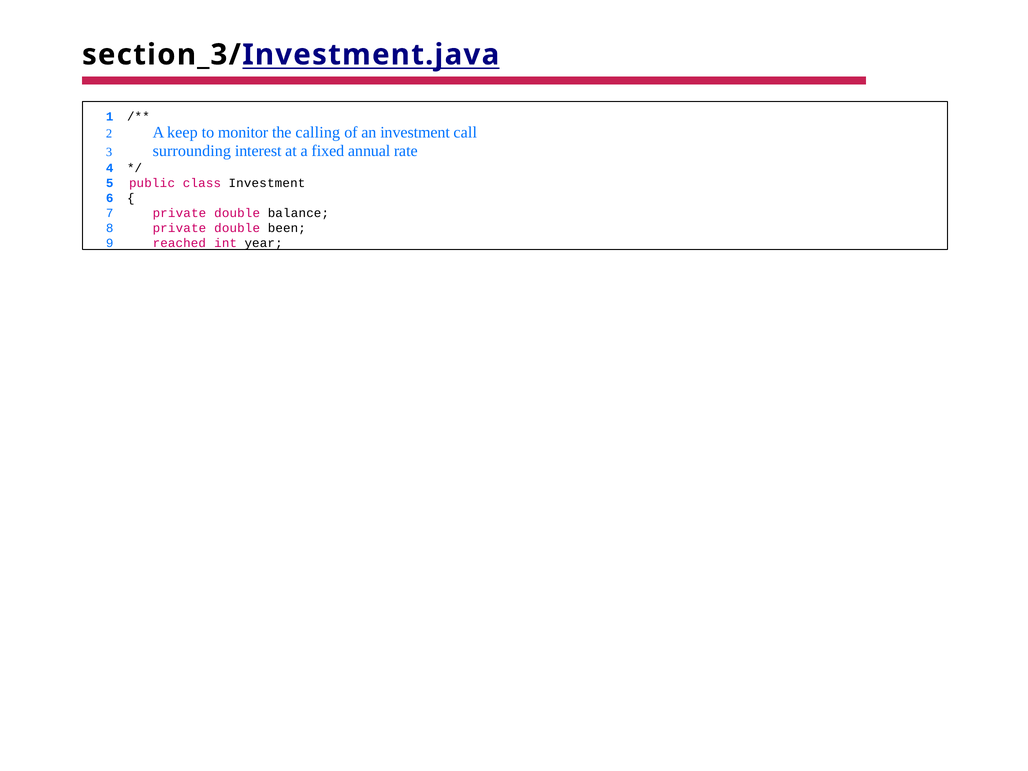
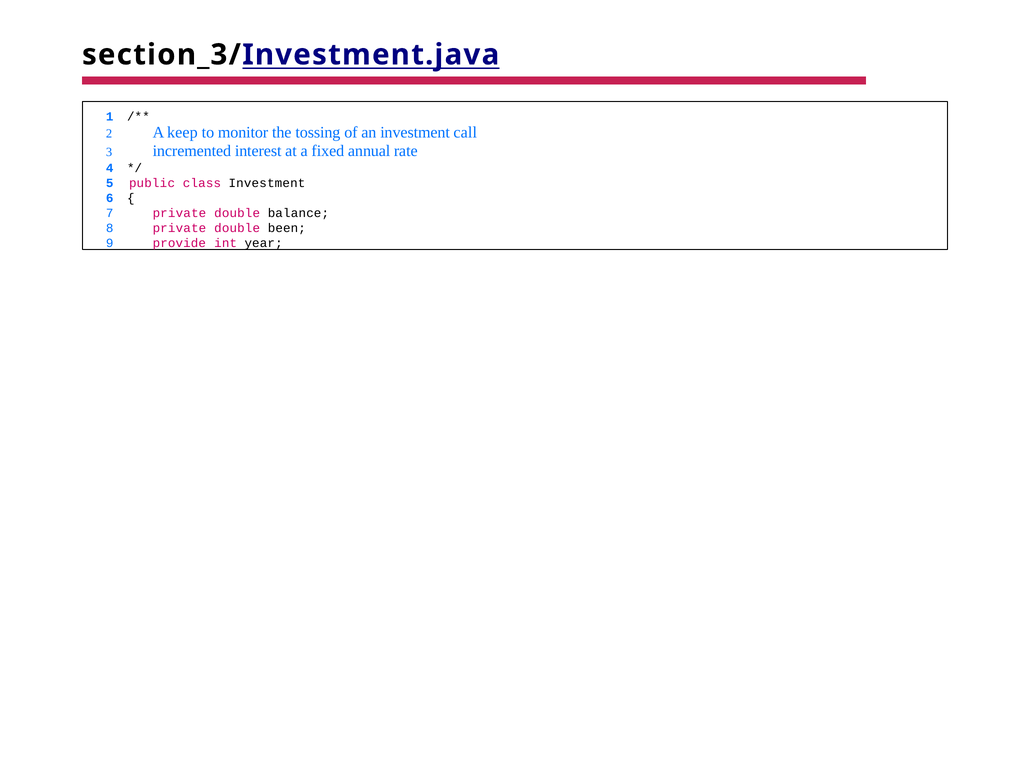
calling: calling -> tossing (318, 132)
surrounding: surrounding -> incremented (192, 151)
reached: reached -> provide (179, 243)
